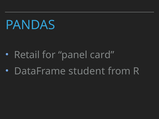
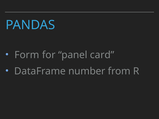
Retail: Retail -> Form (27, 55)
student: student -> number (87, 71)
